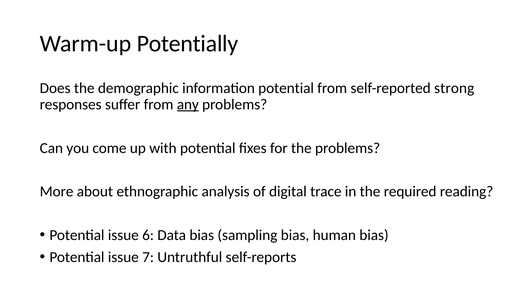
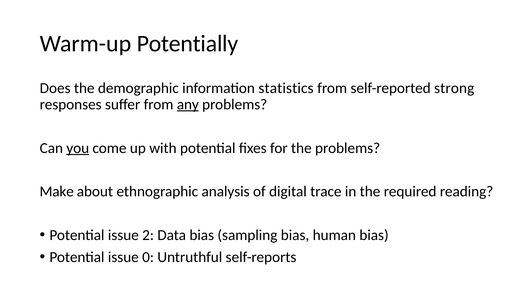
information potential: potential -> statistics (286, 88)
you underline: none -> present (78, 148)
More: More -> Make (57, 192)
6: 6 -> 2 (148, 235)
7: 7 -> 0 (148, 257)
